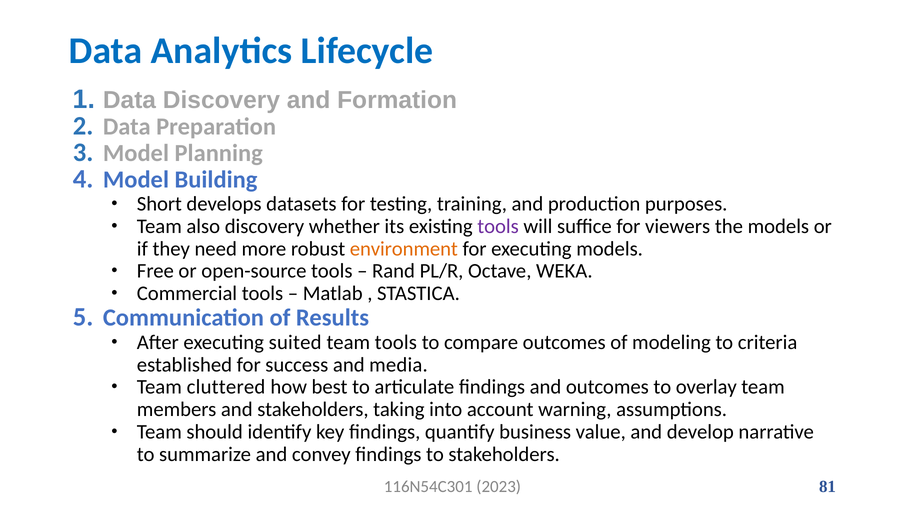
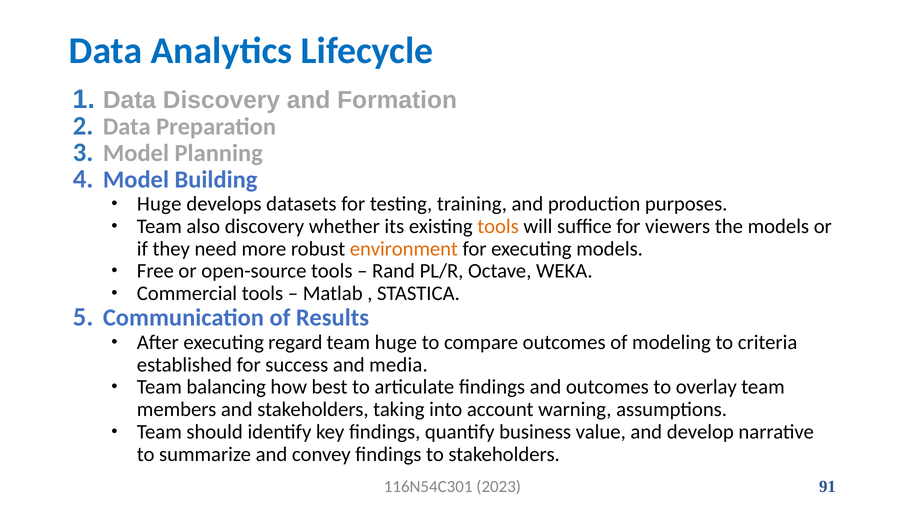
Short: Short -> Huge (159, 204)
tools colour: purple -> orange (498, 226)
suited: suited -> regard (295, 342)
team tools: tools -> huge (396, 342)
cluttered: cluttered -> balancing (226, 387)
81: 81 -> 91 (827, 487)
